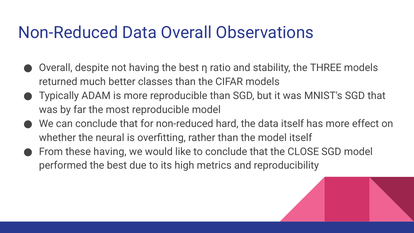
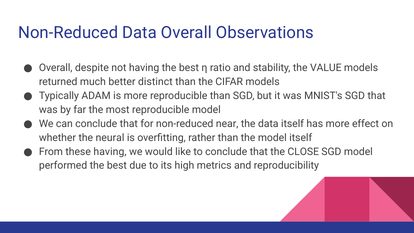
THREE: THREE -> VALUE (326, 68)
classes: classes -> distinct (155, 82)
hard: hard -> near (227, 124)
